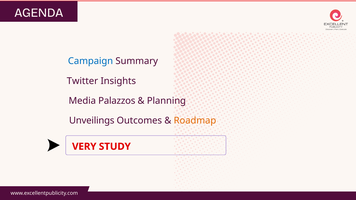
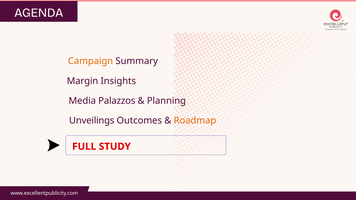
Campaign colour: blue -> orange (91, 61)
Twitter: Twitter -> Margin (83, 81)
VERY: VERY -> FULL (84, 147)
